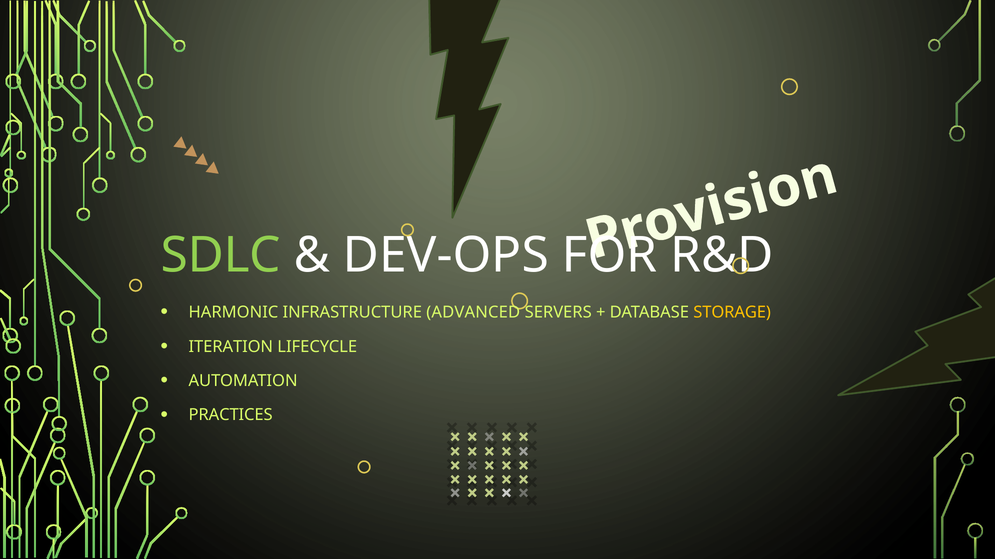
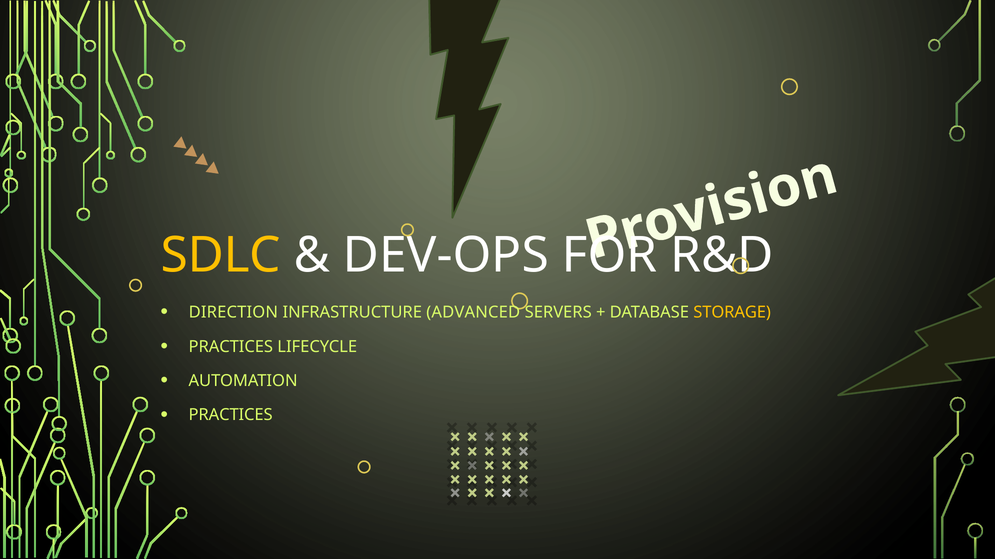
SDLC colour: light green -> yellow (221, 256)
HARMONIC: HARMONIC -> DIRECTION (233, 313)
ITERATION: ITERATION -> PRACTICES (231, 347)
